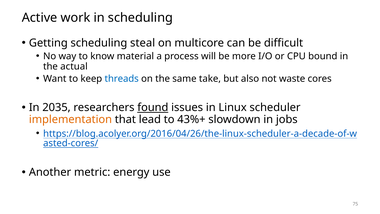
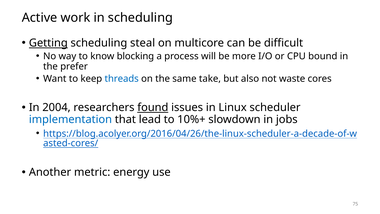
Getting underline: none -> present (48, 43)
material: material -> blocking (135, 56)
actual: actual -> prefer (74, 66)
2035: 2035 -> 2004 (56, 107)
implementation colour: orange -> blue (70, 119)
43%+: 43%+ -> 10%+ (191, 119)
